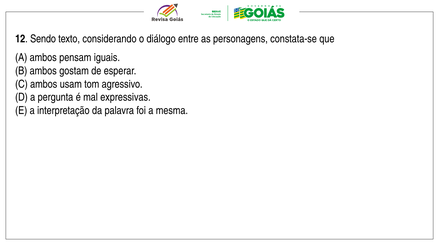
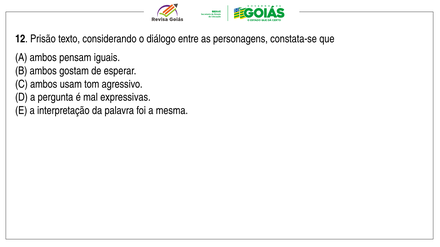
Sendo: Sendo -> Prisão (43, 39)
